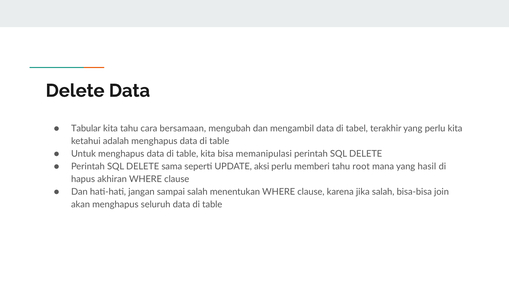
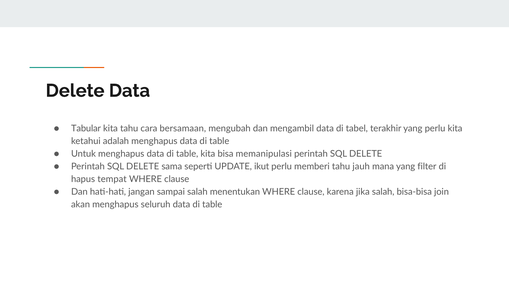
aksi: aksi -> ikut (262, 167)
root: root -> jauh (361, 167)
hasil: hasil -> filter (427, 167)
akhiran: akhiran -> tempat (112, 179)
